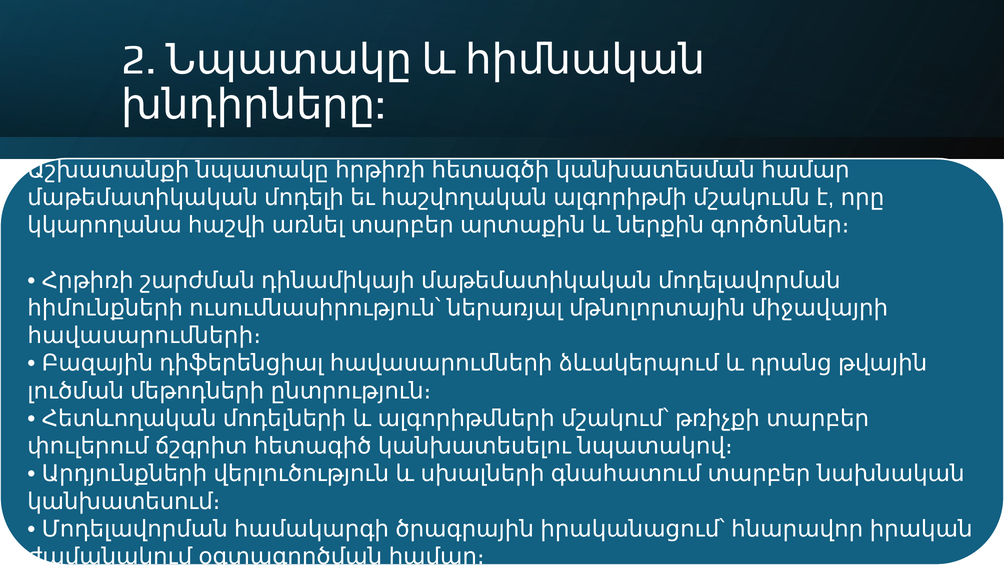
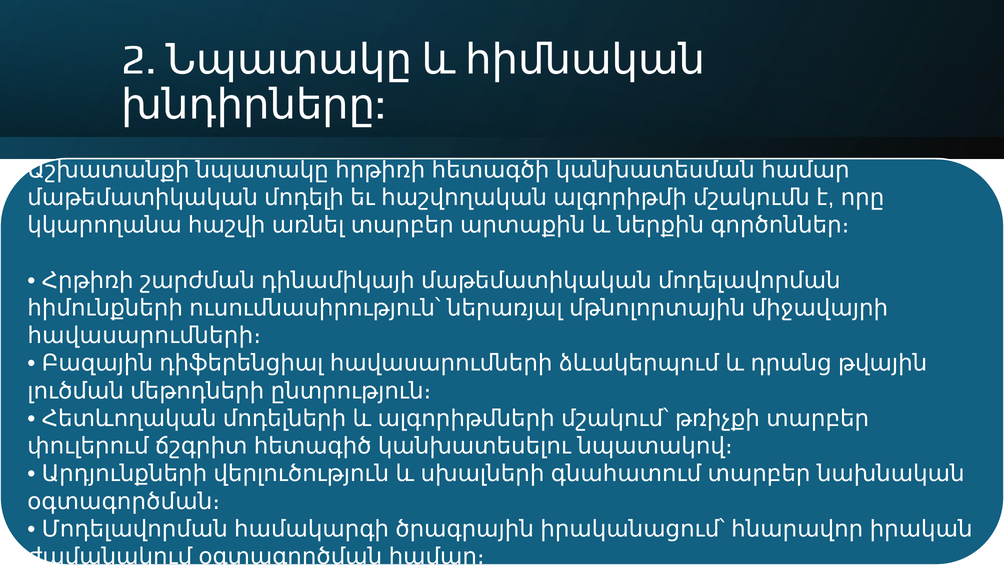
կանխատեսում։: կանխատեսում։ -> օգտագործման։ (124, 501)
